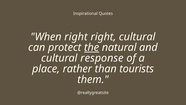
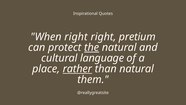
right cultural: cultural -> pretium (137, 37)
response: response -> language (102, 58)
rather underline: none -> present (77, 69)
than tourists: tourists -> natural (137, 69)
